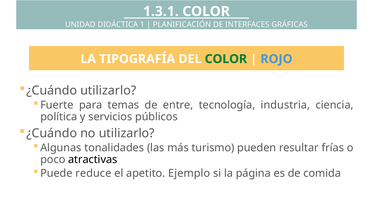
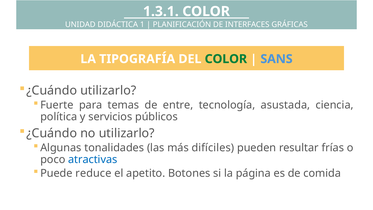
ROJO: ROJO -> SANS (277, 59)
industria: industria -> asustada (285, 105)
turismo: turismo -> difíciles (213, 148)
atractivas colour: black -> blue (93, 159)
Ejemplo: Ejemplo -> Botones (189, 173)
